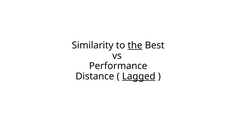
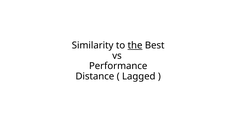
Lagged underline: present -> none (139, 76)
